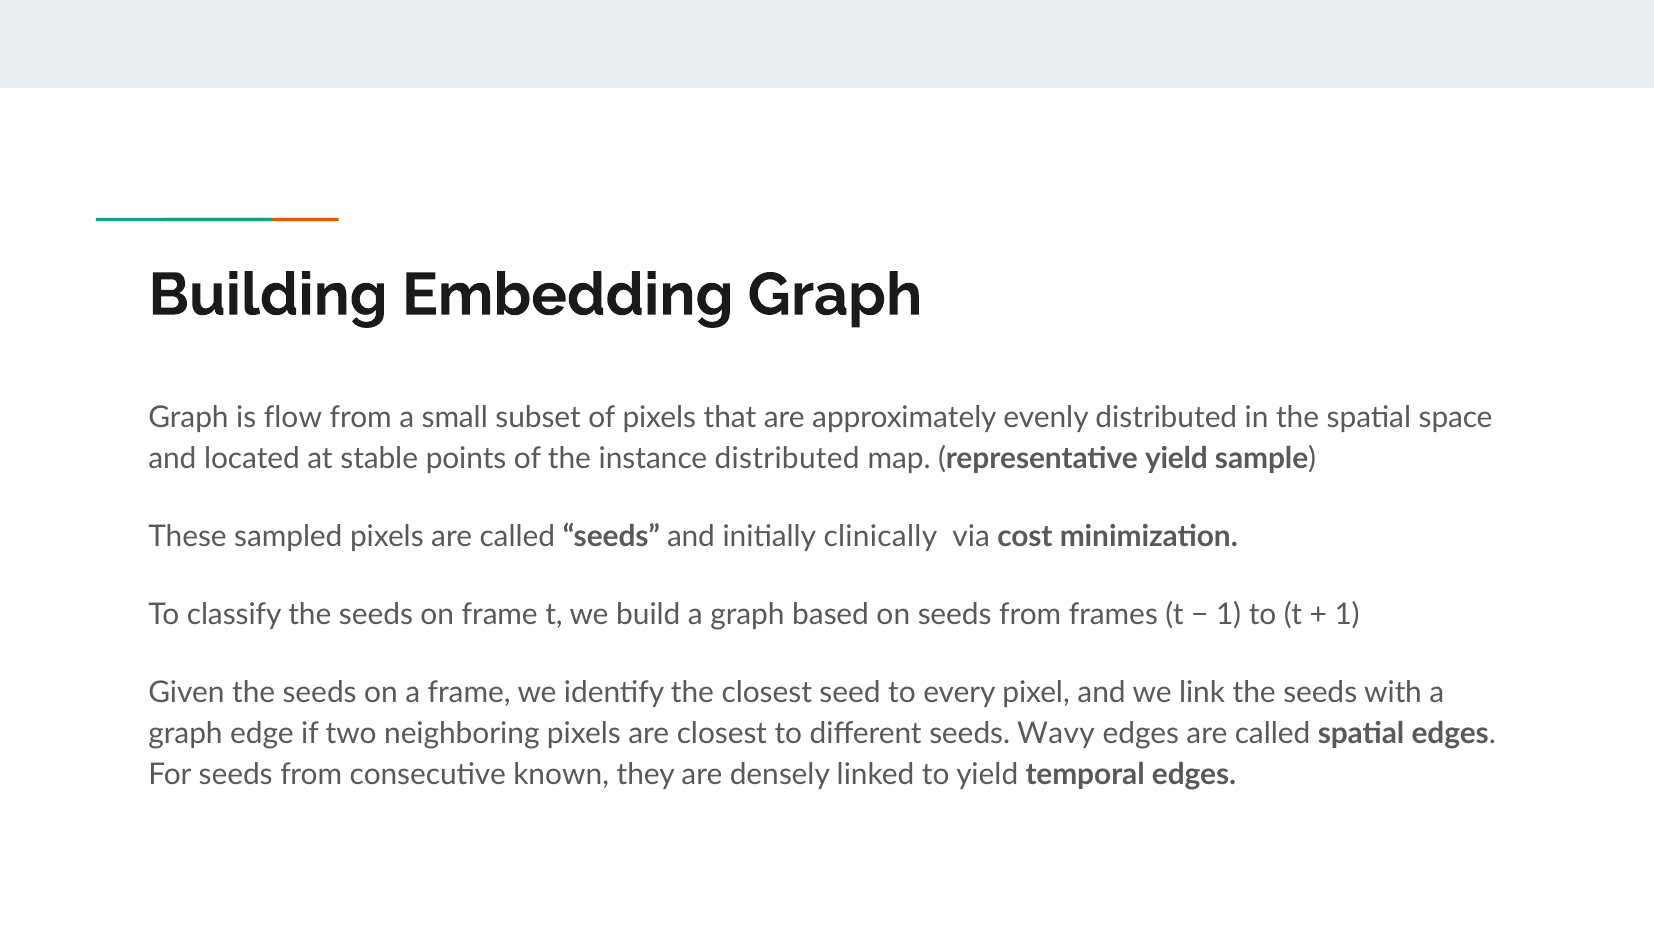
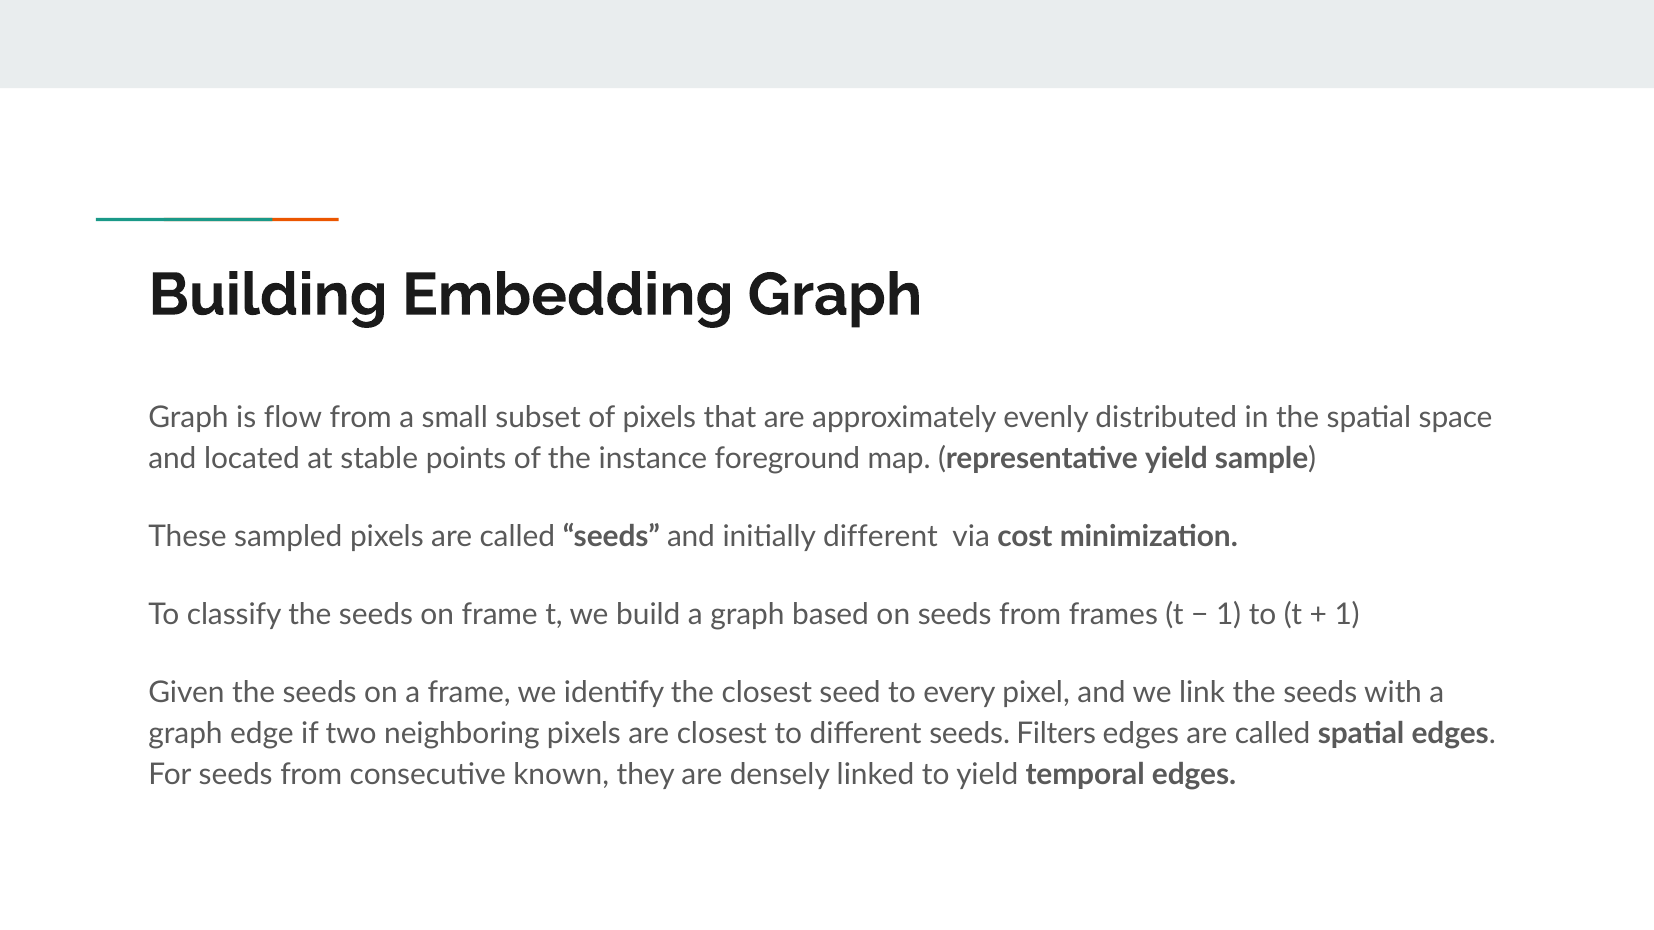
instance distributed: distributed -> foreground (787, 459)
initially clinically: clinically -> different (880, 537)
Wavy: Wavy -> Filters (1056, 734)
